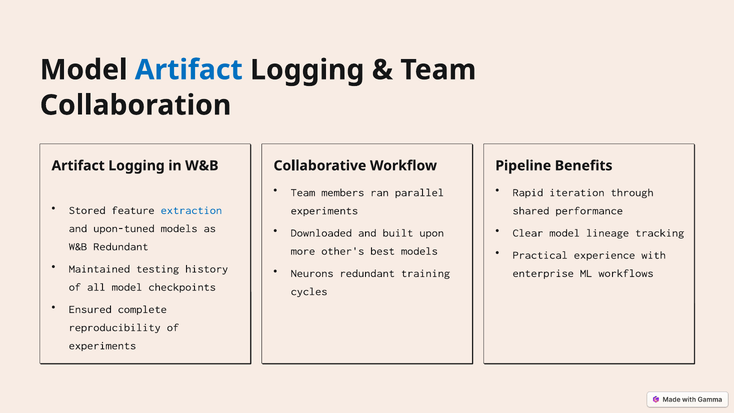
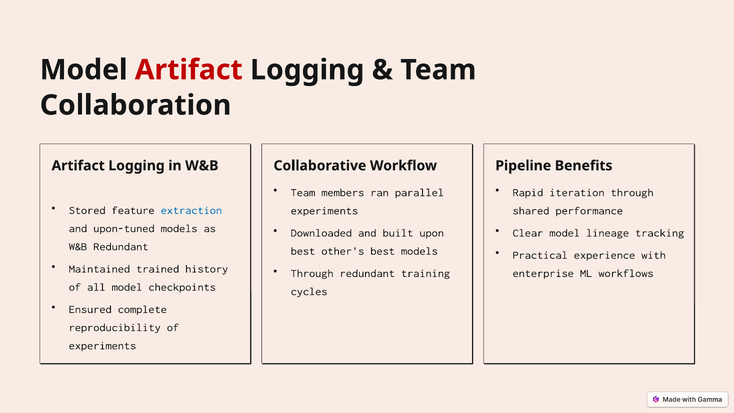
Artifact colour: blue -> red (189, 70)
more: more -> best (303, 251)
testing: testing -> trained (158, 269)
Neurons: Neurons -> Through (312, 273)
